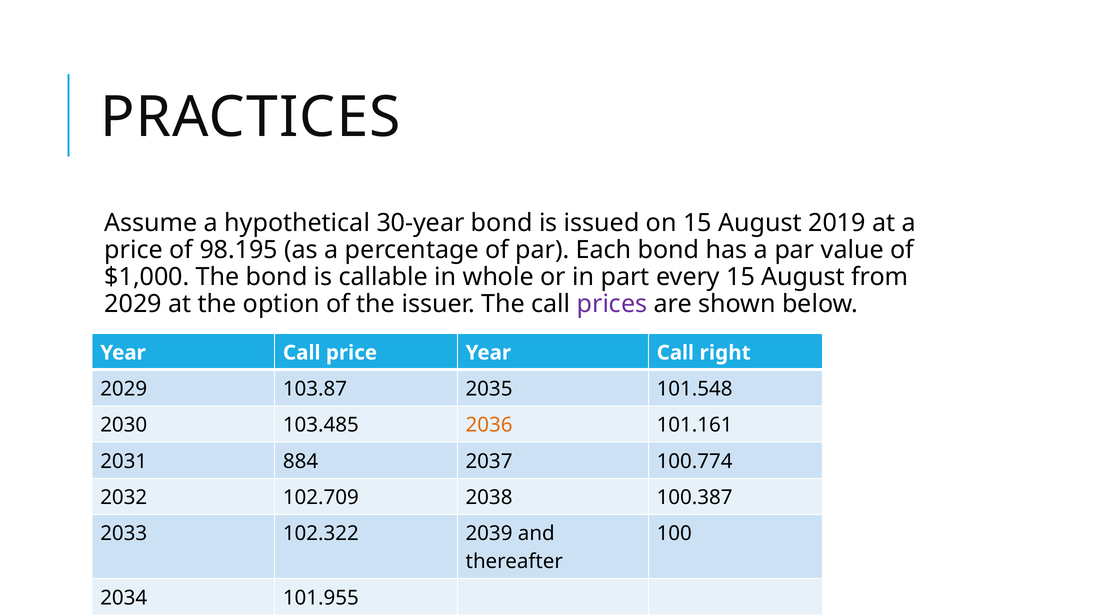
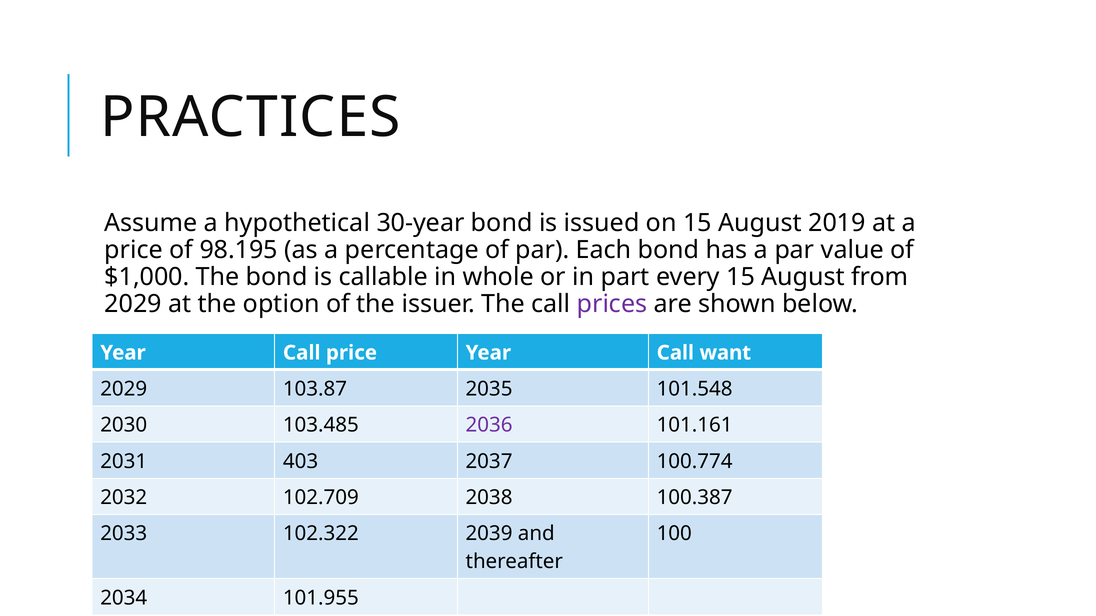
right: right -> want (725, 353)
2036 colour: orange -> purple (489, 425)
884: 884 -> 403 (301, 462)
